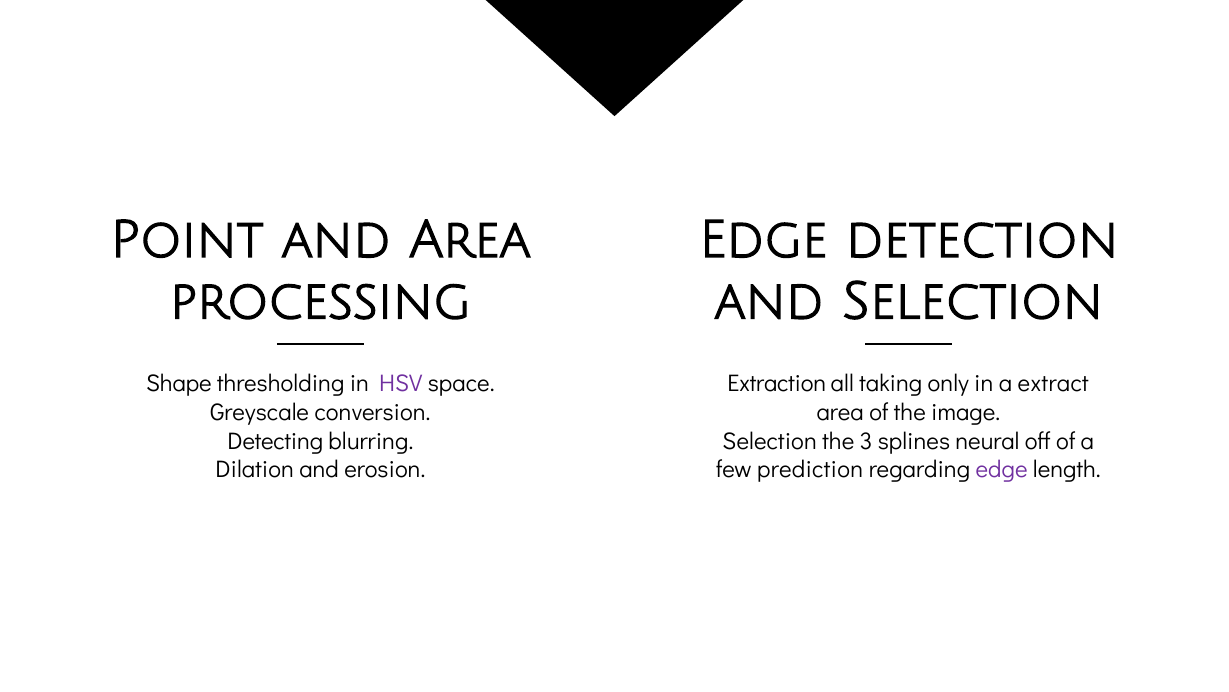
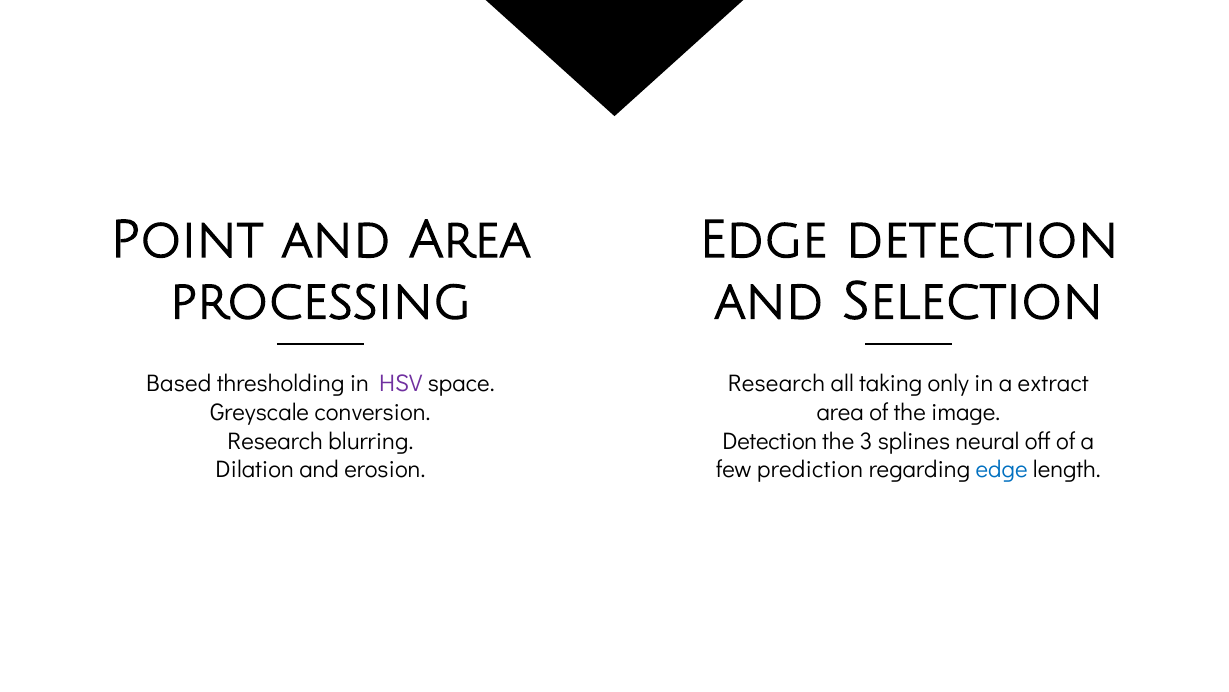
Shape: Shape -> Based (179, 383)
Extraction: Extraction -> Research (776, 383)
Detecting: Detecting -> Research (275, 441)
Selection: Selection -> Detection (770, 441)
edge colour: purple -> blue (1002, 469)
